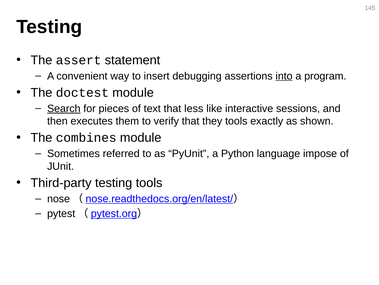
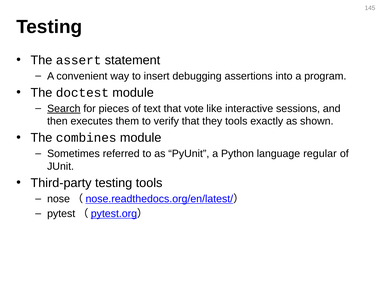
into underline: present -> none (284, 76)
less: less -> vote (194, 108)
impose: impose -> regular (320, 153)
